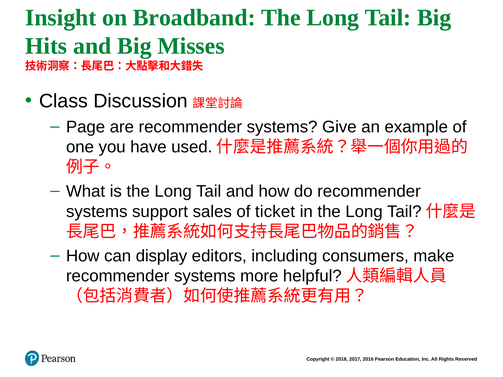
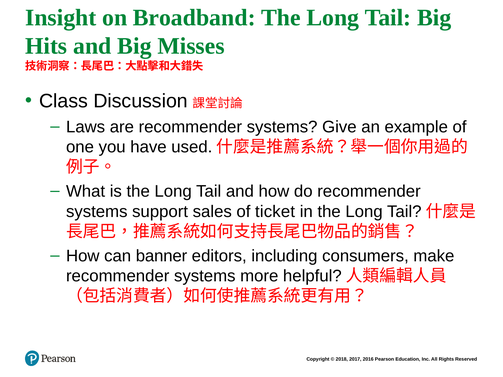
Page: Page -> Laws (86, 127)
display: display -> banner (162, 256)
